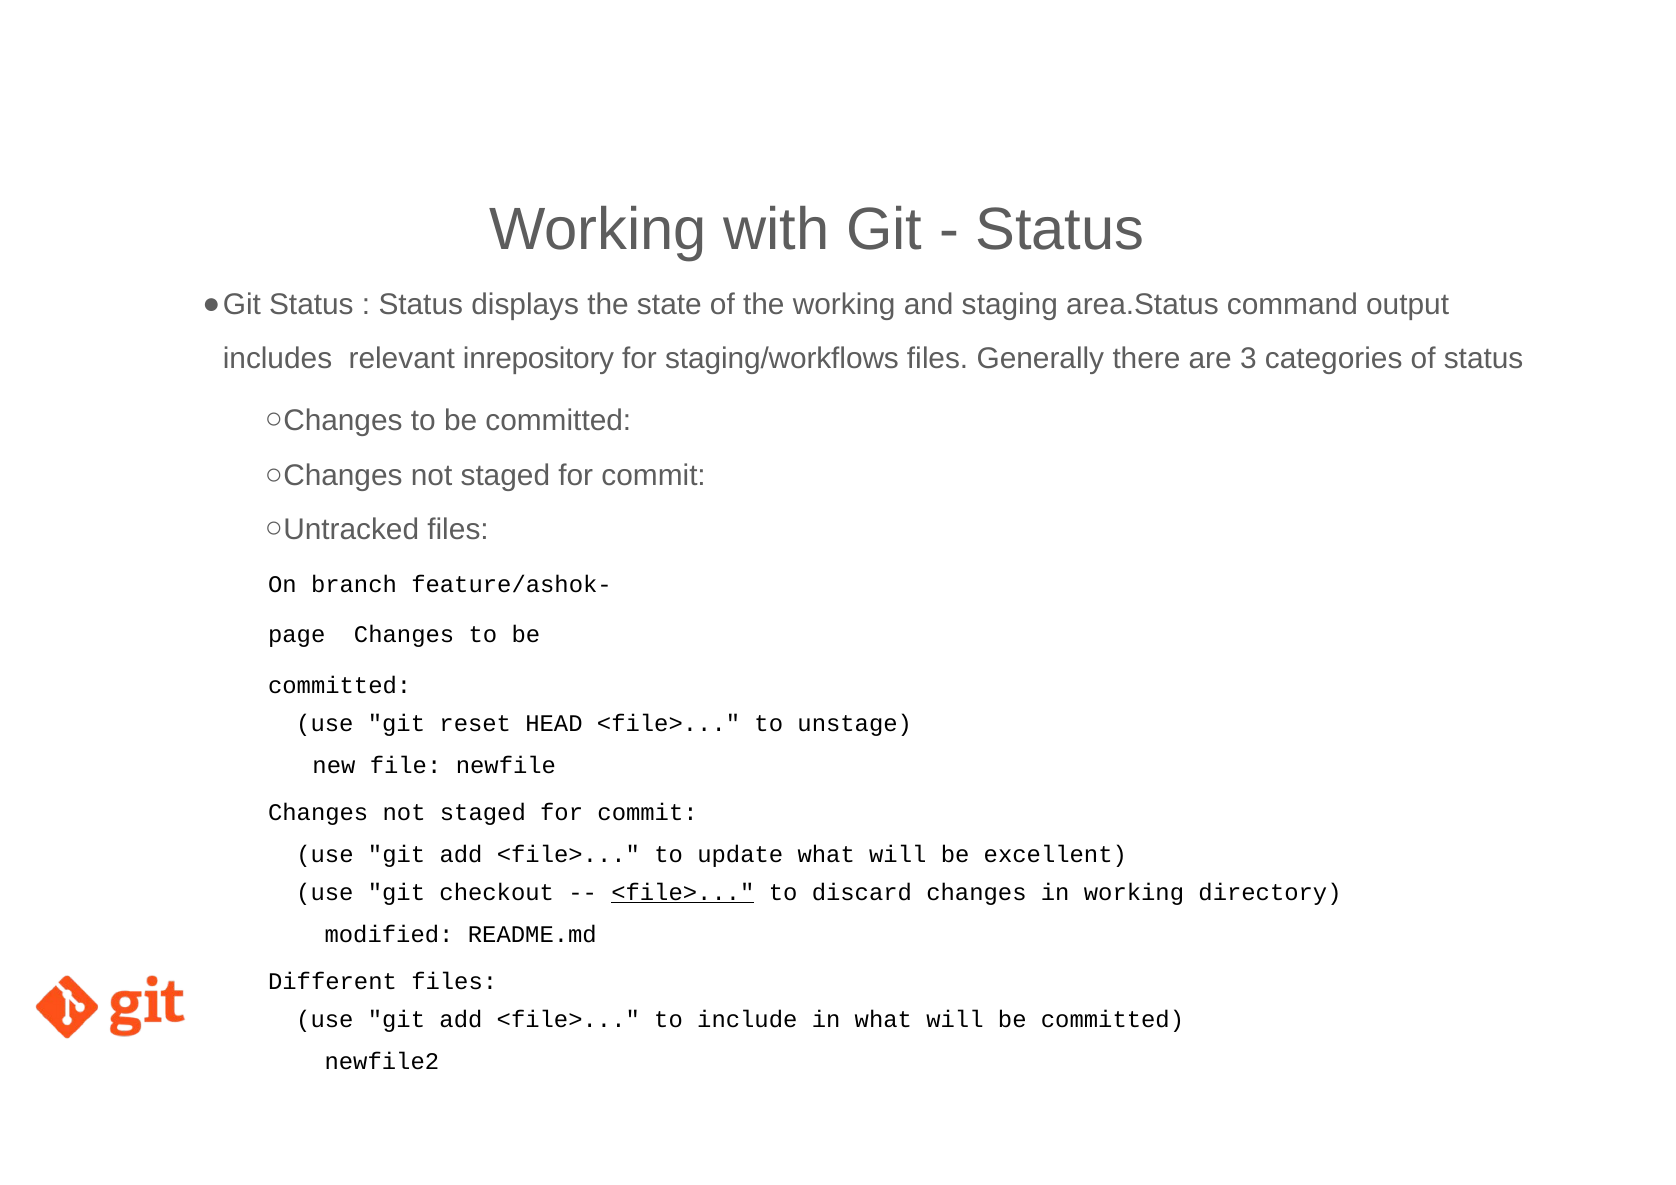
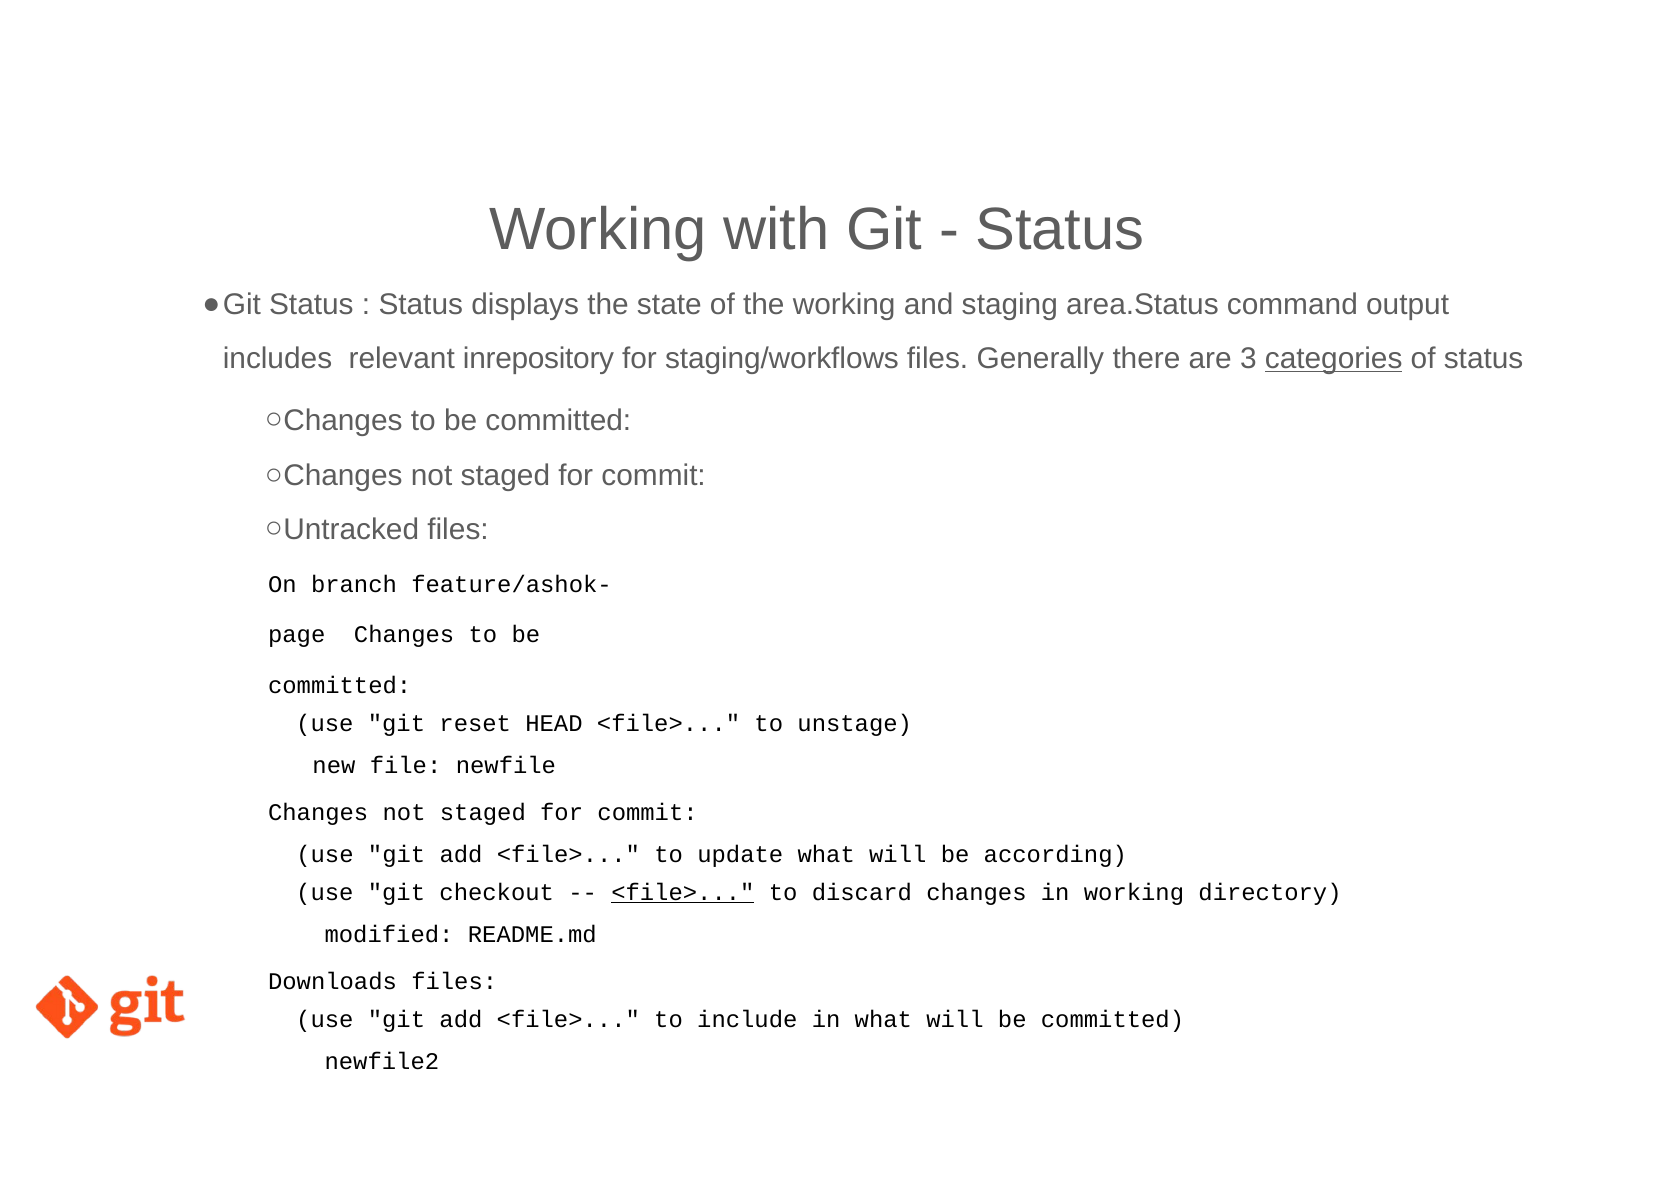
categories underline: none -> present (1334, 359)
excellent: excellent -> according (1055, 855)
Different: Different -> Downloads (333, 982)
